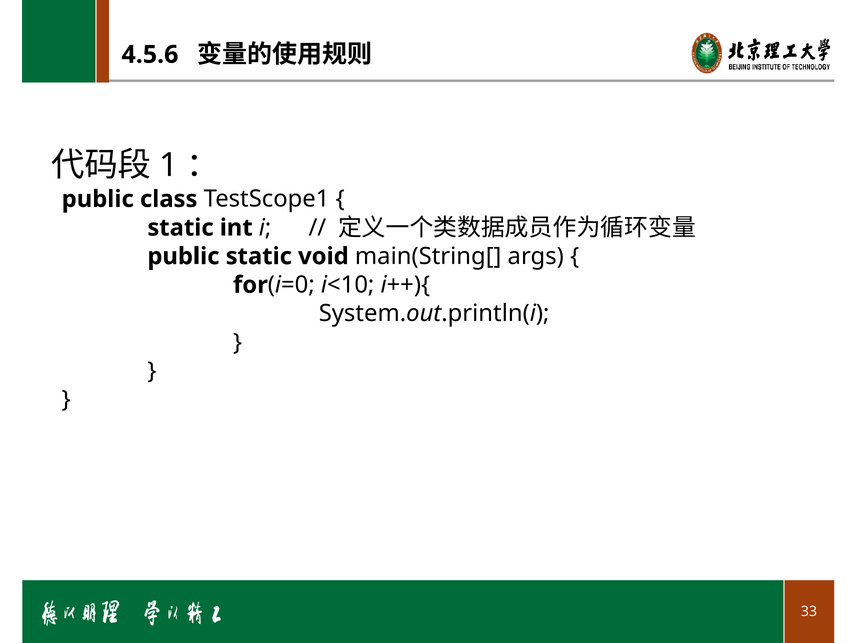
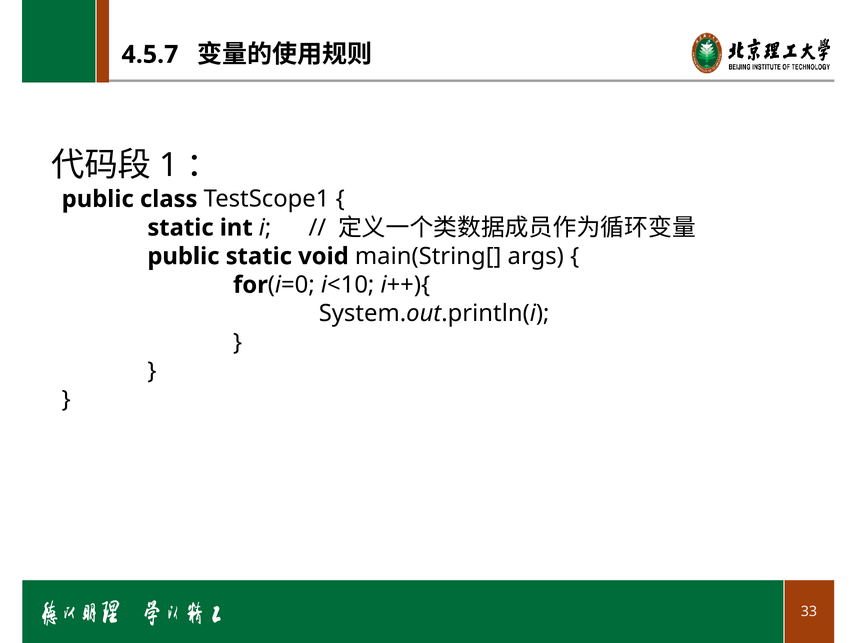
4.5.6: 4.5.6 -> 4.5.7 (150, 55)
